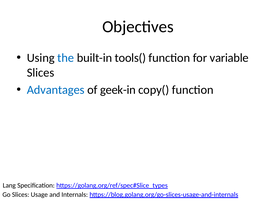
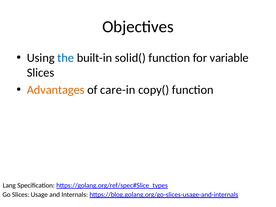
tools(: tools( -> solid( (130, 58)
Advantages colour: blue -> orange (56, 90)
geek-in: geek-in -> care-in (118, 90)
